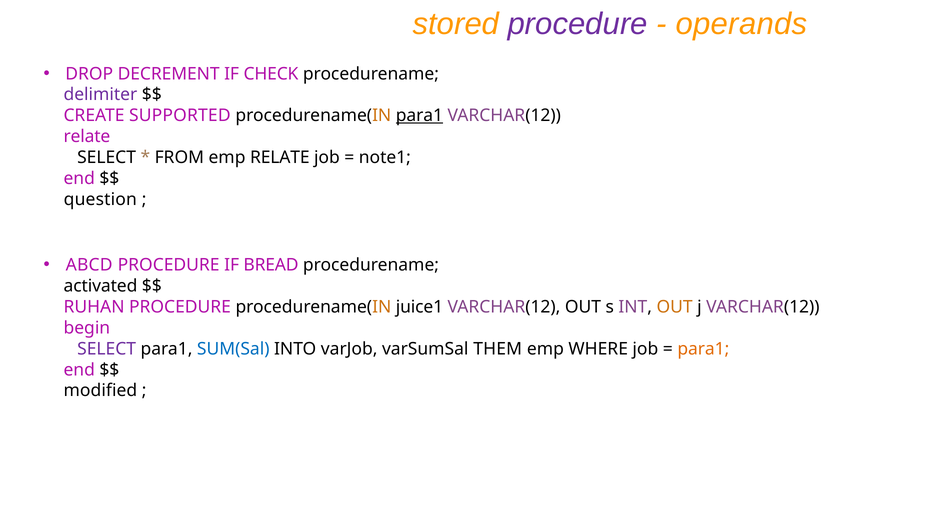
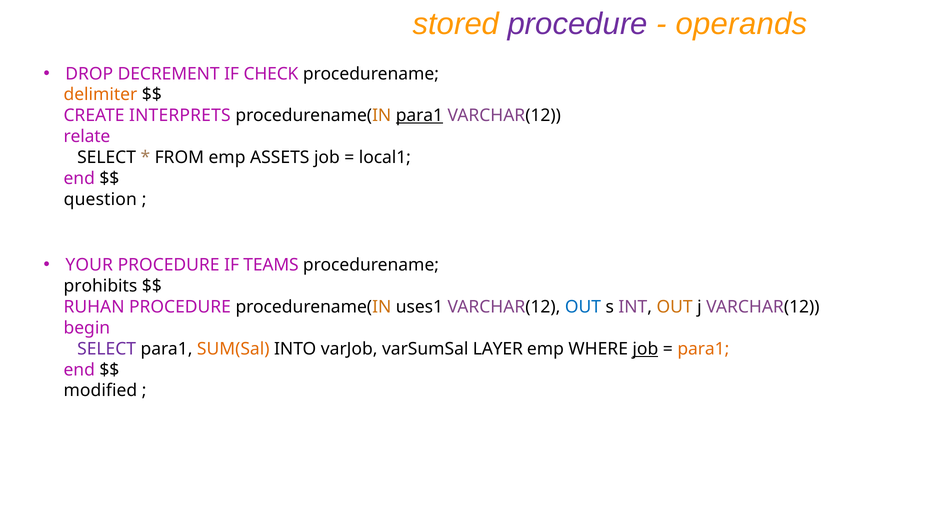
delimiter colour: purple -> orange (100, 95)
SUPPORTED: SUPPORTED -> INTERPRETS (180, 116)
emp RELATE: RELATE -> ASSETS (280, 158)
note1: note1 -> local1 (385, 158)
ABCD: ABCD -> YOUR (89, 265)
BREAD: BREAD -> TEAMS (271, 265)
activated: activated -> prohibits (100, 286)
juice1: juice1 -> uses1 (419, 307)
OUT colour: black -> blue (583, 307)
SUM(Sal colour: blue -> orange (233, 349)
THEM: THEM -> LAYER (498, 349)
job underline: none -> present (645, 349)
